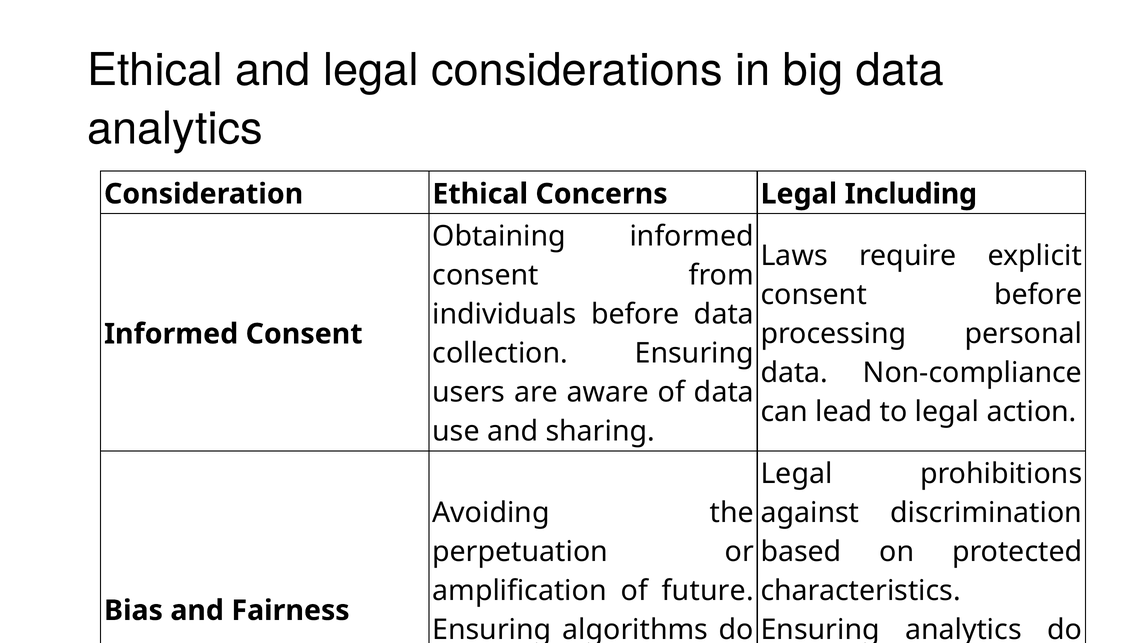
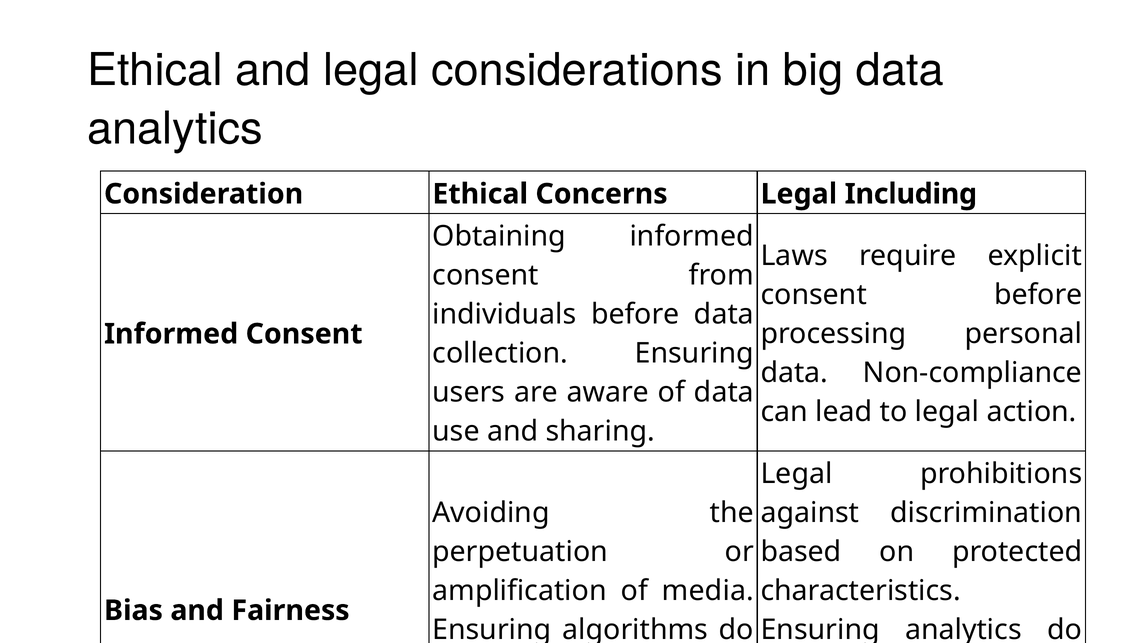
future: future -> media (708, 590)
